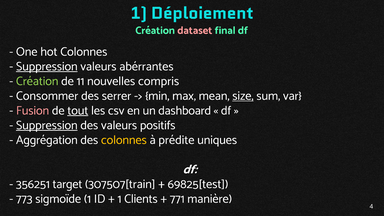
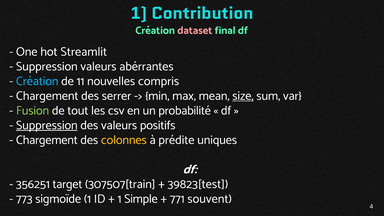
Déploiement: Déploiement -> Contribution (202, 13)
hot Colonnes: Colonnes -> Streamlit (84, 52)
Suppression underline: present -> none (47, 66)
Création colour: light green -> light blue (37, 81)
Consommer: Consommer -> Chargement (47, 96)
Fusion colour: pink -> light green (33, 110)
tout underline: present -> none (78, 110)
dashboard: dashboard -> probabilité (185, 110)
Aggrégation: Aggrégation -> Chargement (47, 140)
69825[test: 69825[test -> 39823[test (198, 184)
Clients: Clients -> Simple (141, 199)
manière: manière -> souvent (210, 199)
